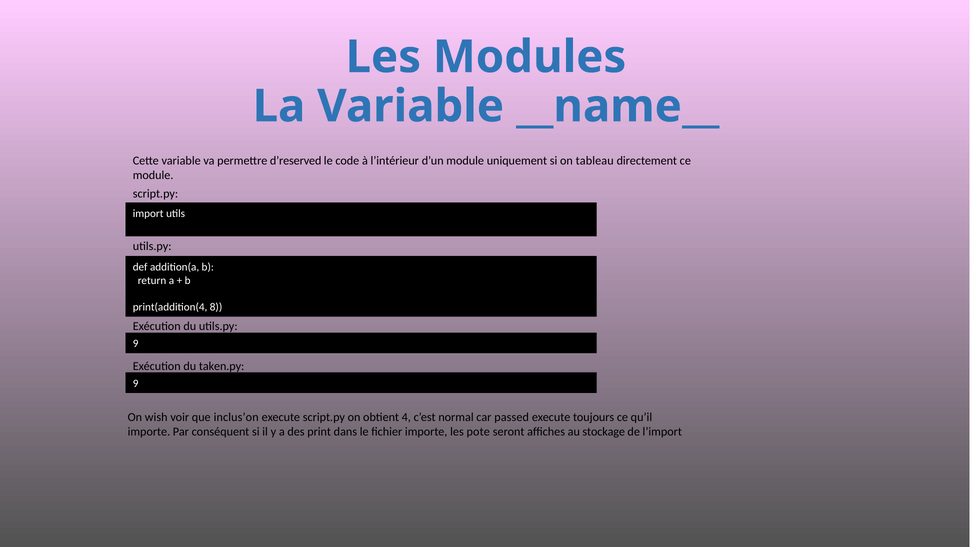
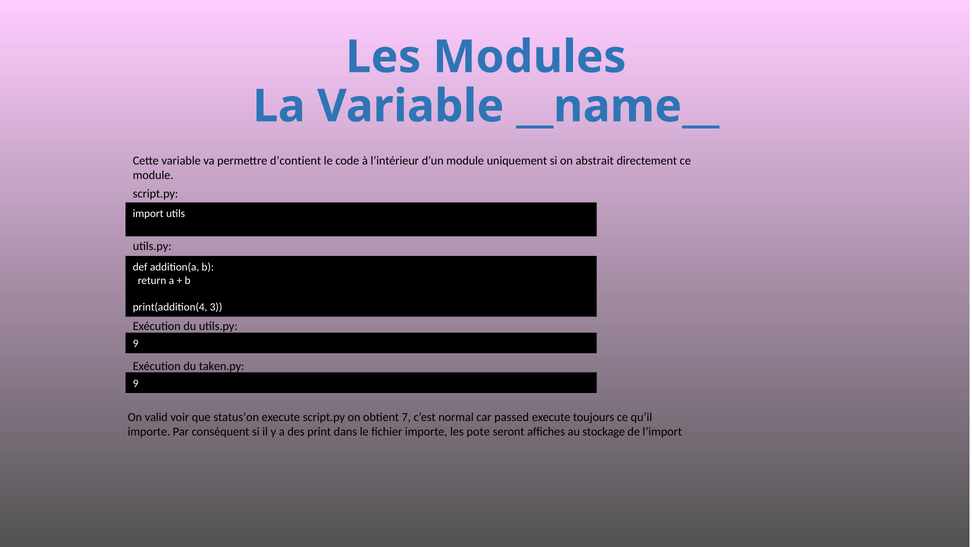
d’reserved: d’reserved -> d’contient (296, 161)
tableau: tableau -> abstrait (595, 161)
8: 8 -> 3 (216, 307)
wish: wish -> valid (156, 417)
inclus’on: inclus’on -> status’on (236, 417)
4: 4 -> 7 (406, 417)
